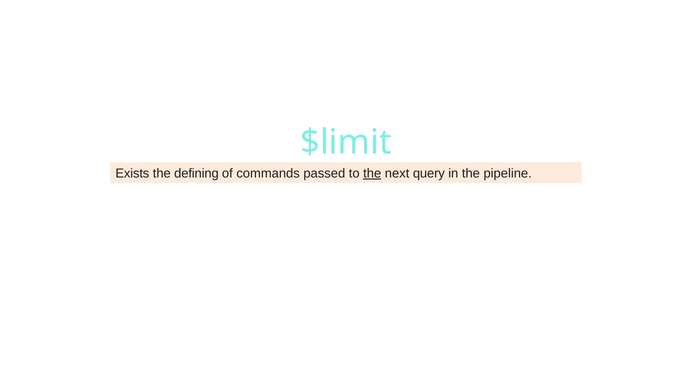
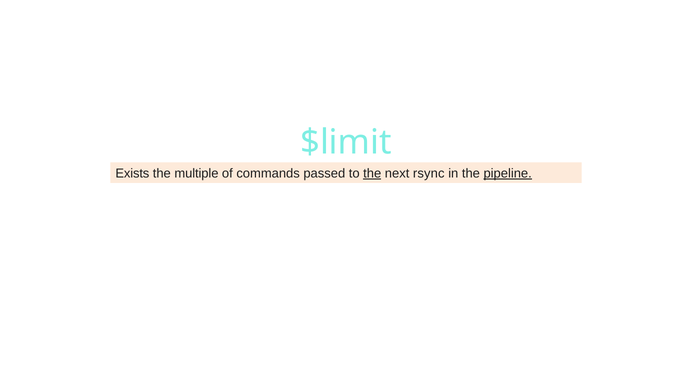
defining: defining -> multiple (196, 174)
query: query -> rsync (429, 174)
pipeline underline: none -> present (508, 174)
